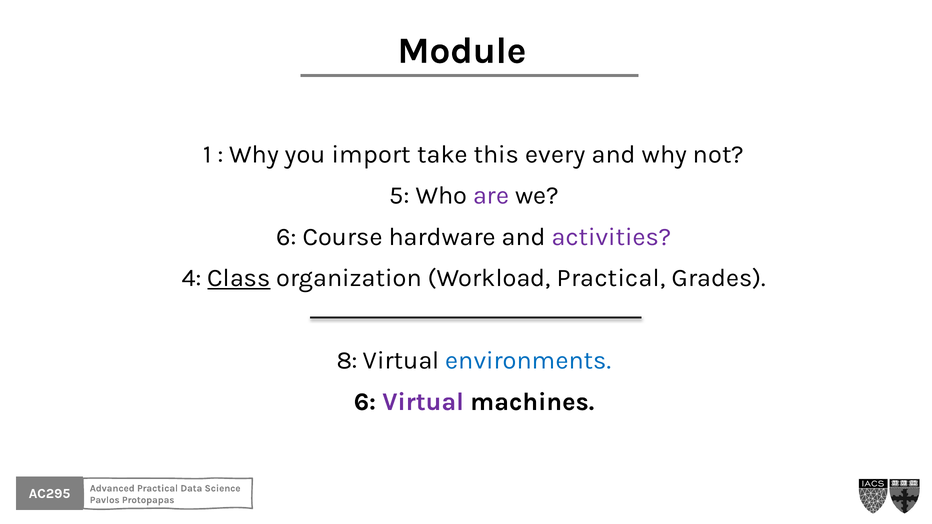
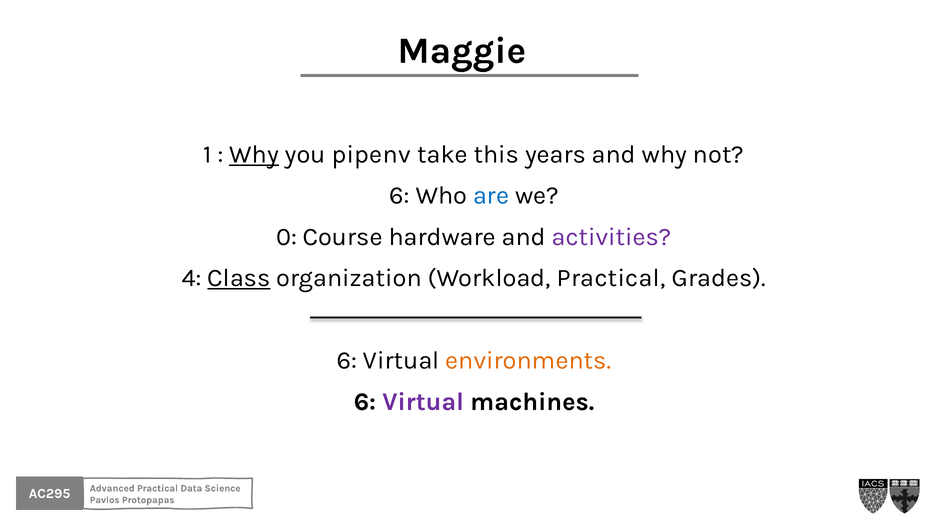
Module: Module -> Maggie (462, 51)
Why underline: none -> present (254, 154)
import: import -> pipenv (371, 154)
every: every -> years (555, 154)
5: 5 -> 6 (399, 196)
are colour: purple -> blue (491, 196)
6: 6 -> 0 (286, 237)
8: 8 -> 6 (347, 361)
environments colour: blue -> orange (528, 361)
